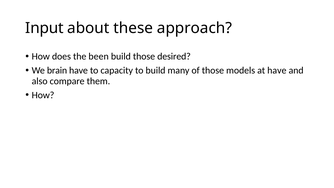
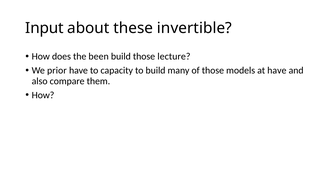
approach: approach -> invertible (194, 28)
desired: desired -> lecture (174, 56)
brain: brain -> prior (57, 70)
